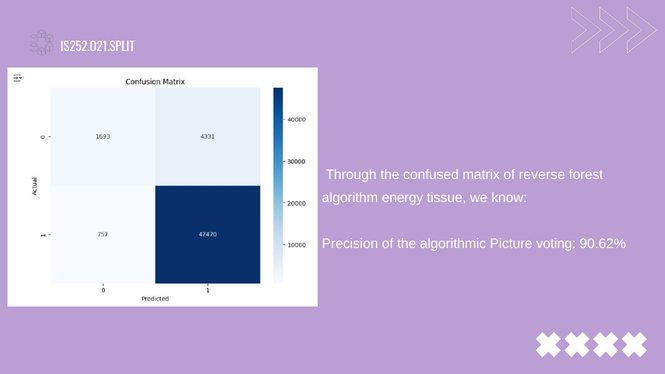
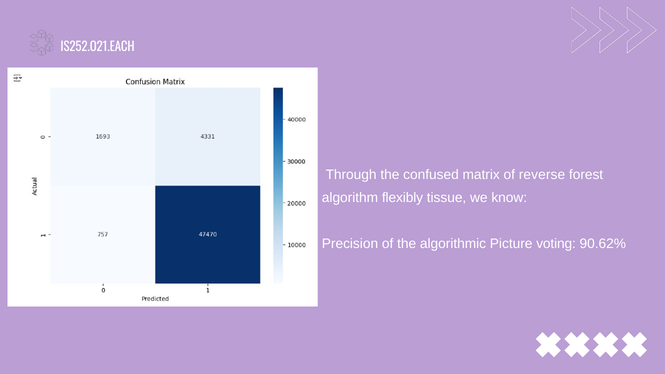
IS252.O21.SPLIT: IS252.O21.SPLIT -> IS252.O21.EACH (98, 47)
energy: energy -> flexibly (403, 198)
